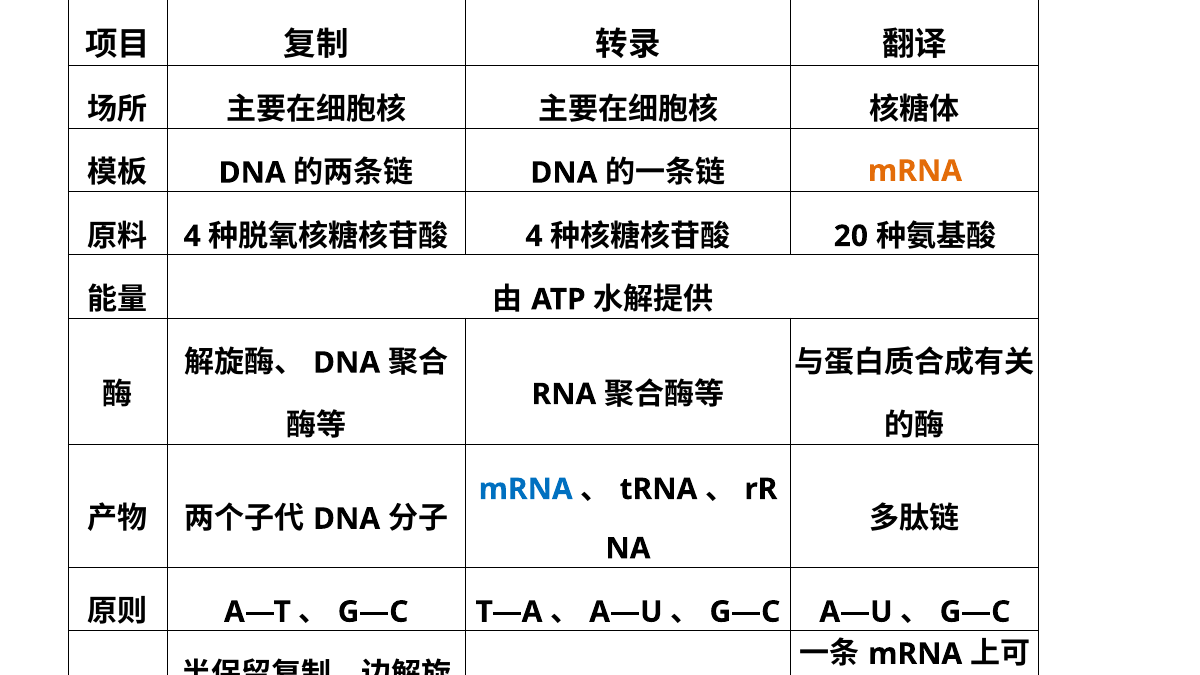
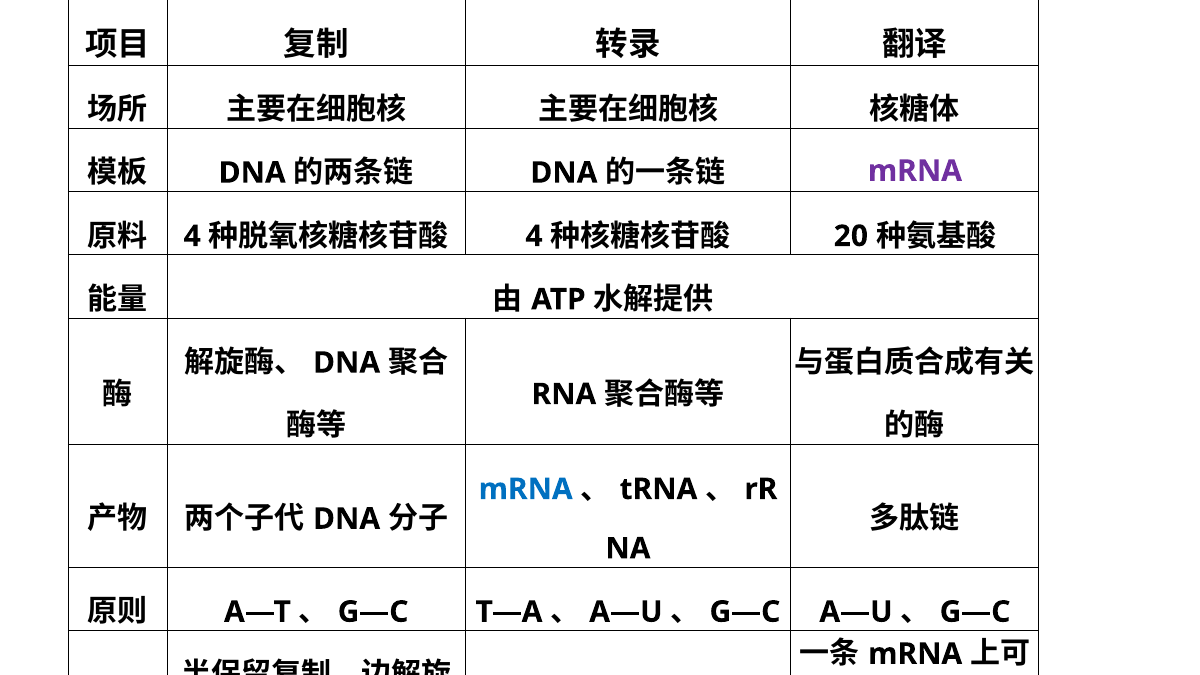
mRNA colour: orange -> purple (915, 171)
